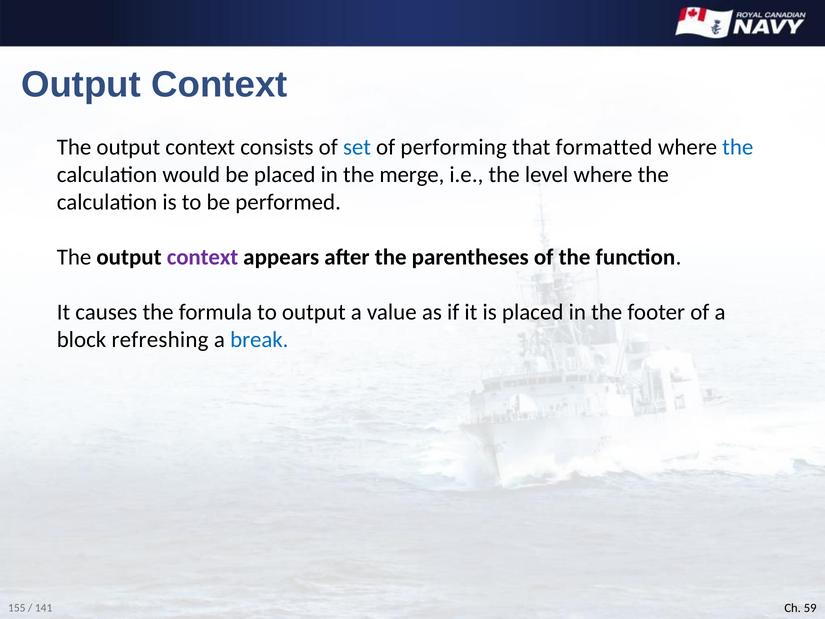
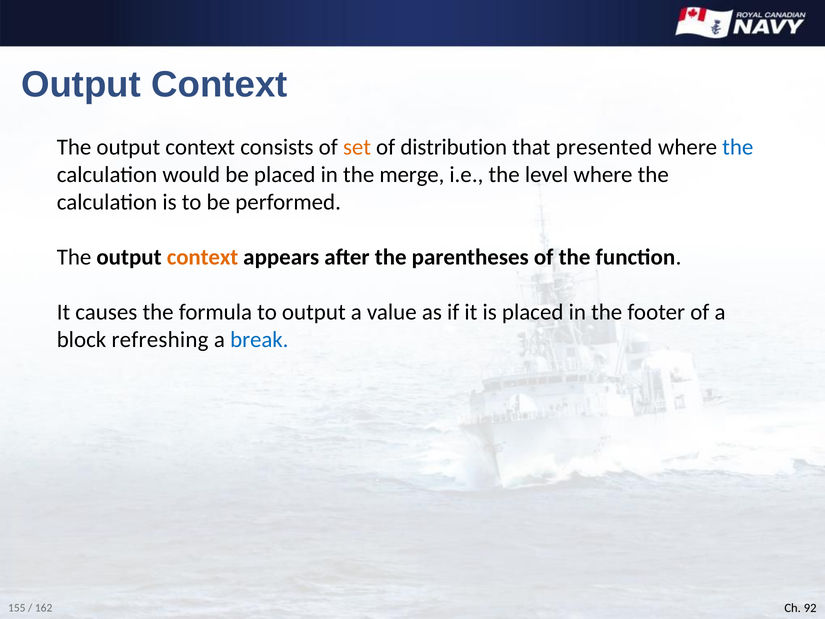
set colour: blue -> orange (357, 147)
performing: performing -> distribution (454, 147)
formatted: formatted -> presented (604, 147)
context colour: purple -> orange (203, 257)
59: 59 -> 92 (810, 608)
141: 141 -> 162 (44, 608)
